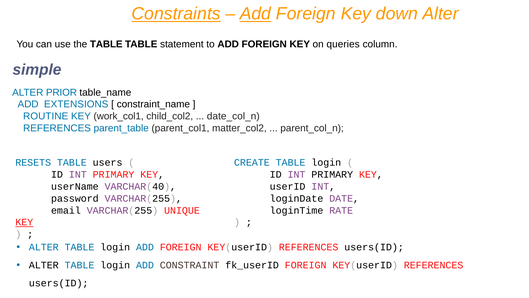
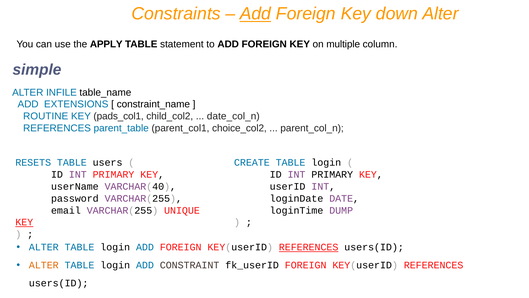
Constraints underline: present -> none (176, 14)
the TABLE: TABLE -> APPLY (106, 44)
queries: queries -> multiple (343, 44)
PRIOR: PRIOR -> INFILE (61, 92)
work_col1: work_col1 -> pads_col1 (119, 116)
matter_col2: matter_col2 -> choice_col2 (239, 128)
RATE: RATE -> DUMP (341, 210)
REFERENCES underline: none -> present (309, 247)
ALTER colour: black -> orange (44, 265)
